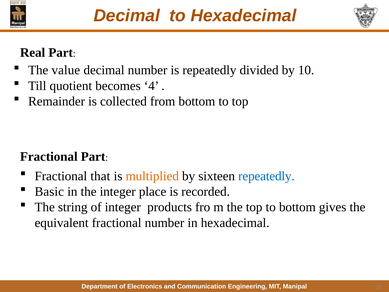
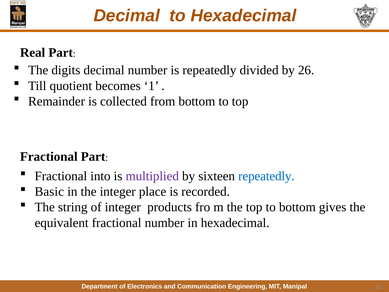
value: value -> digits (66, 70)
10: 10 -> 26 (306, 70)
4: 4 -> 1 (151, 86)
that: that -> into (100, 176)
multiplied colour: orange -> purple (152, 176)
